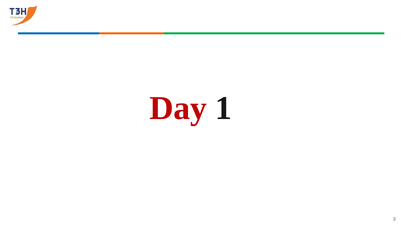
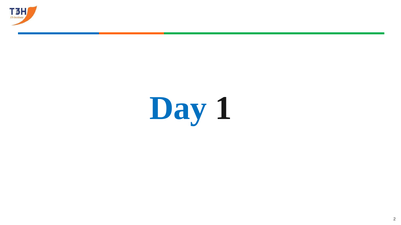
Day colour: red -> blue (178, 108)
